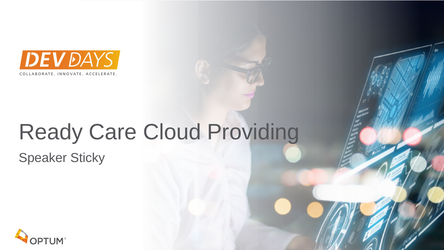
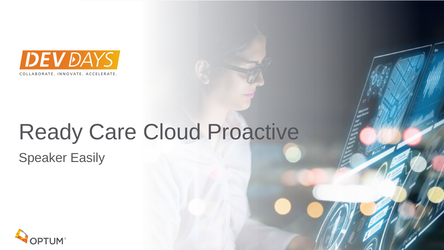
Providing: Providing -> Proactive (253, 132)
Sticky: Sticky -> Easily (88, 158)
